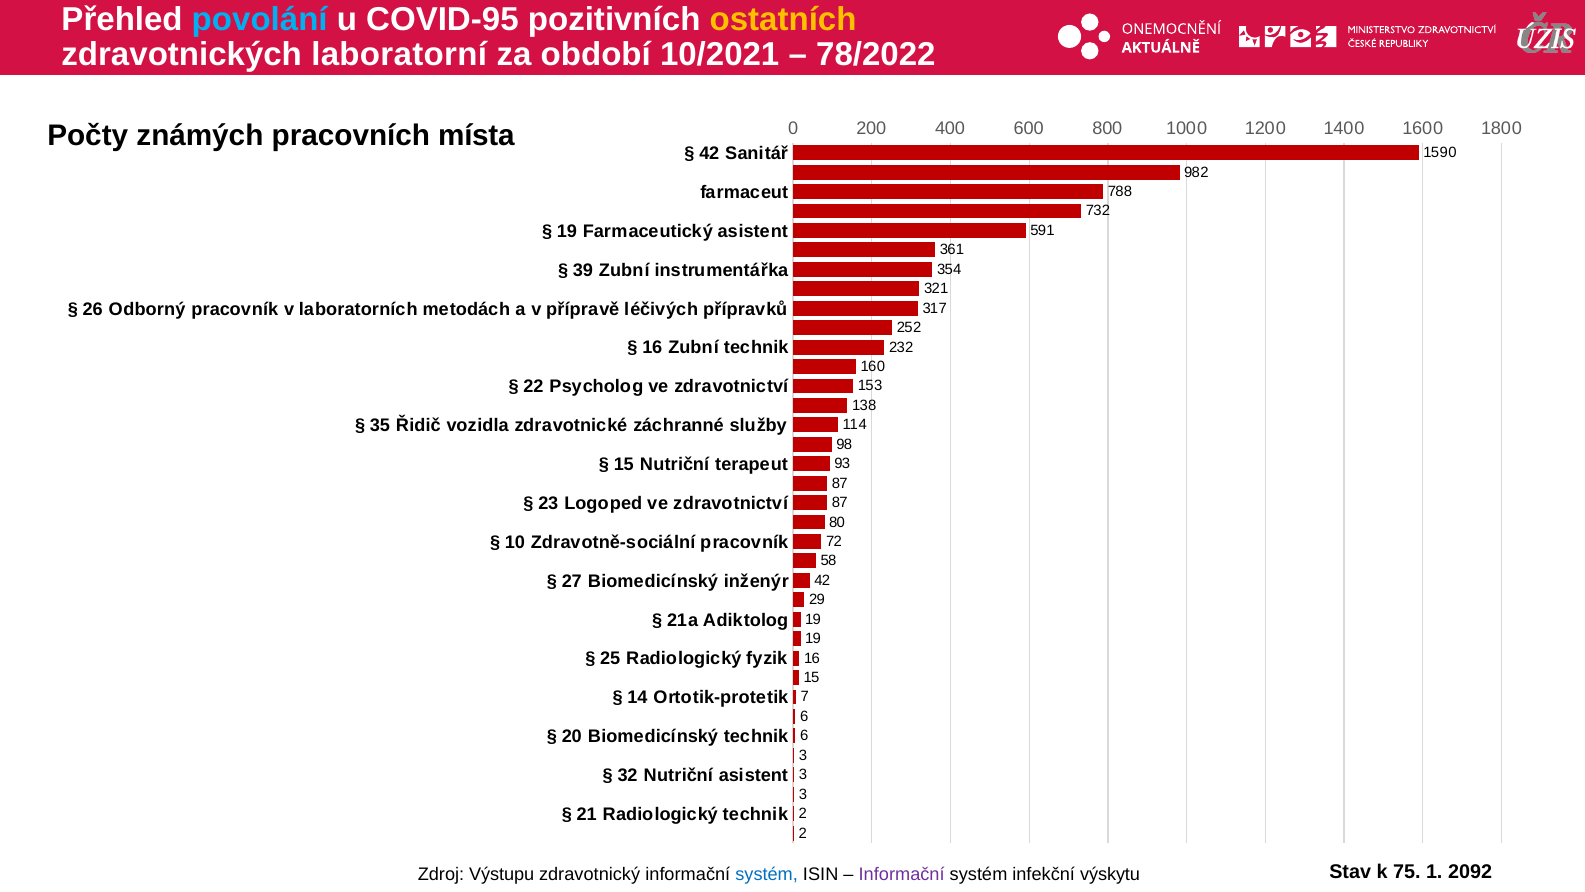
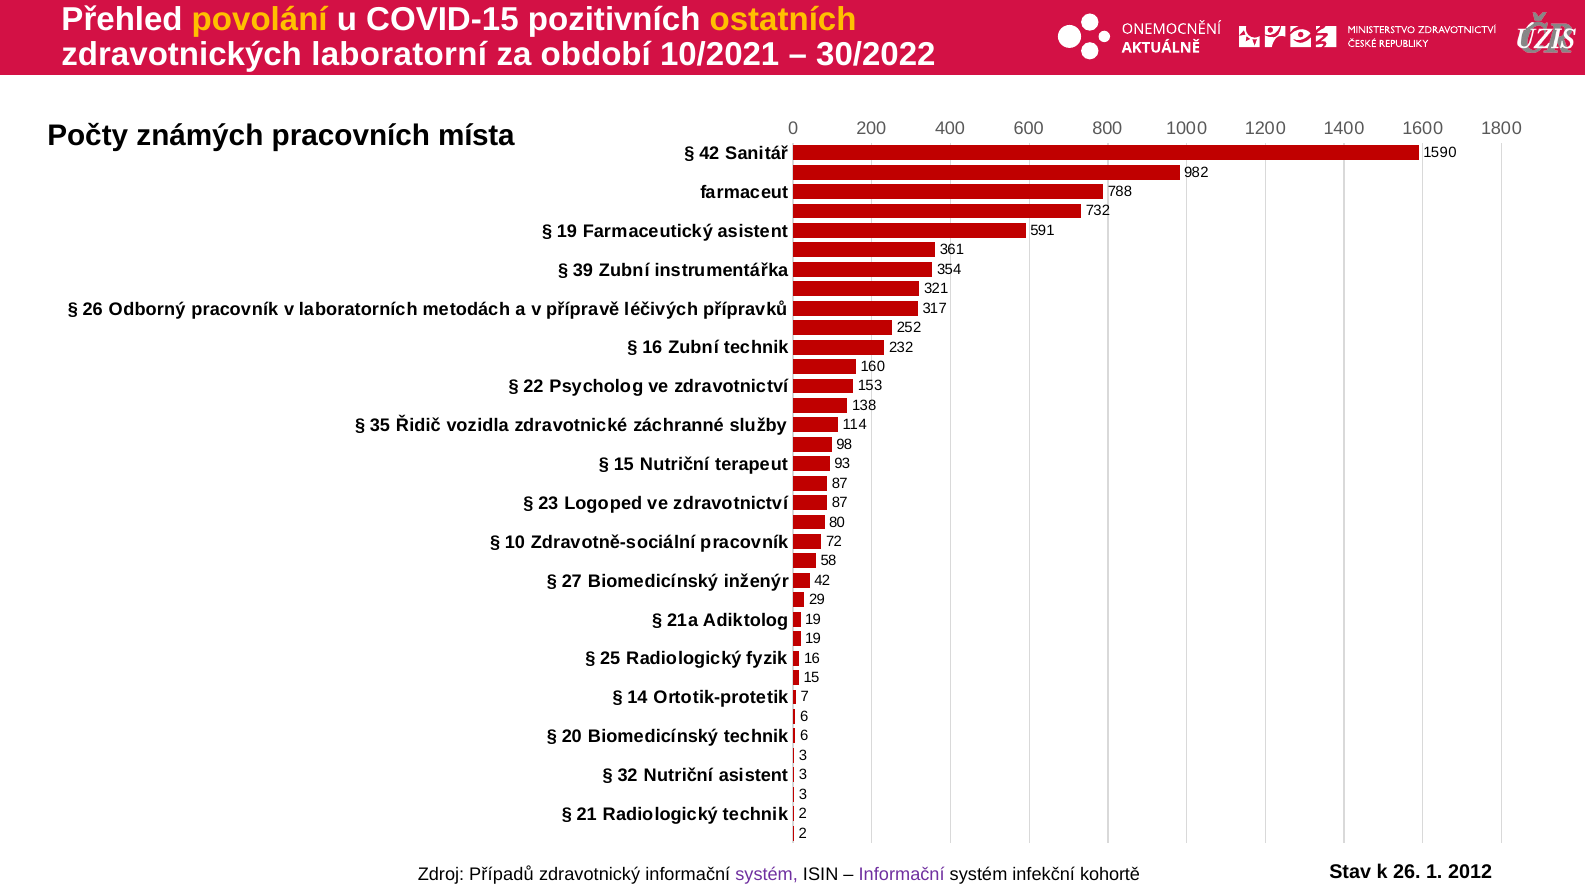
povolání colour: light blue -> yellow (260, 19)
COVID-95: COVID-95 -> COVID-15 (442, 19)
78/2022: 78/2022 -> 30/2022 (876, 55)
k 75: 75 -> 26 (1407, 872)
2092: 2092 -> 2012 (1470, 872)
Výstupu: Výstupu -> Případů (502, 874)
systém colour: blue -> purple (767, 874)
výskytu: výskytu -> kohortě (1110, 874)
